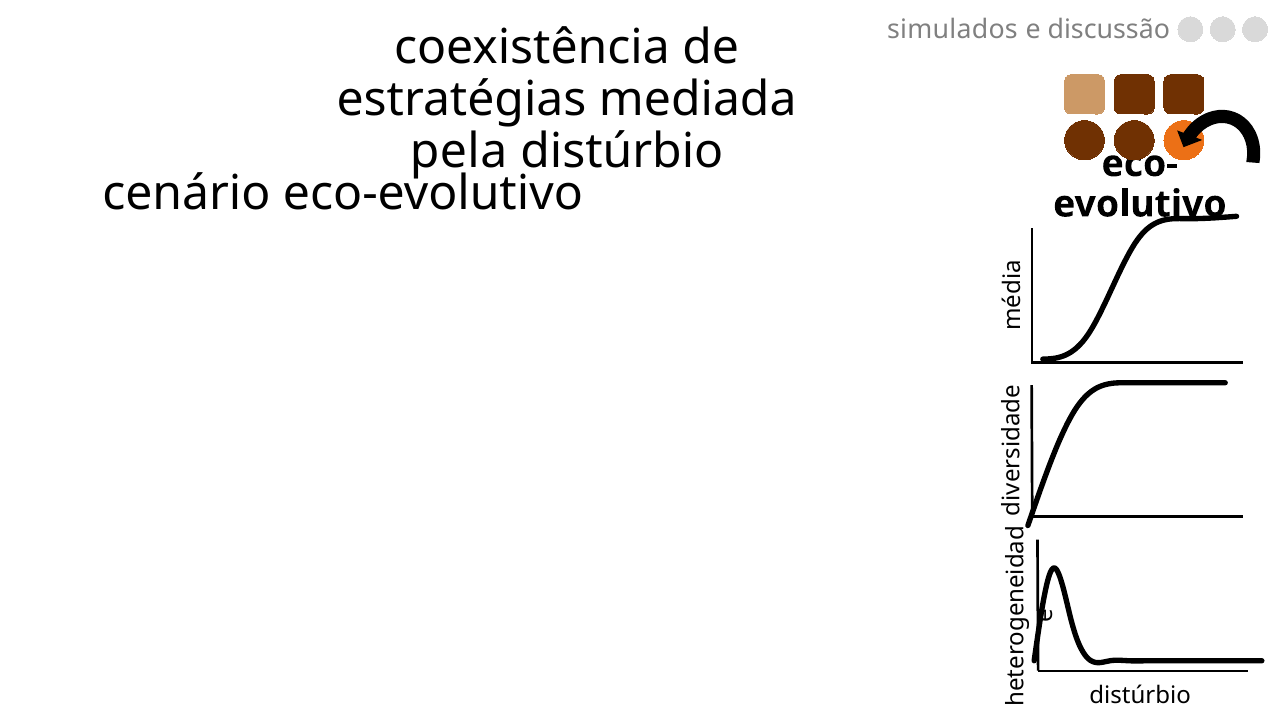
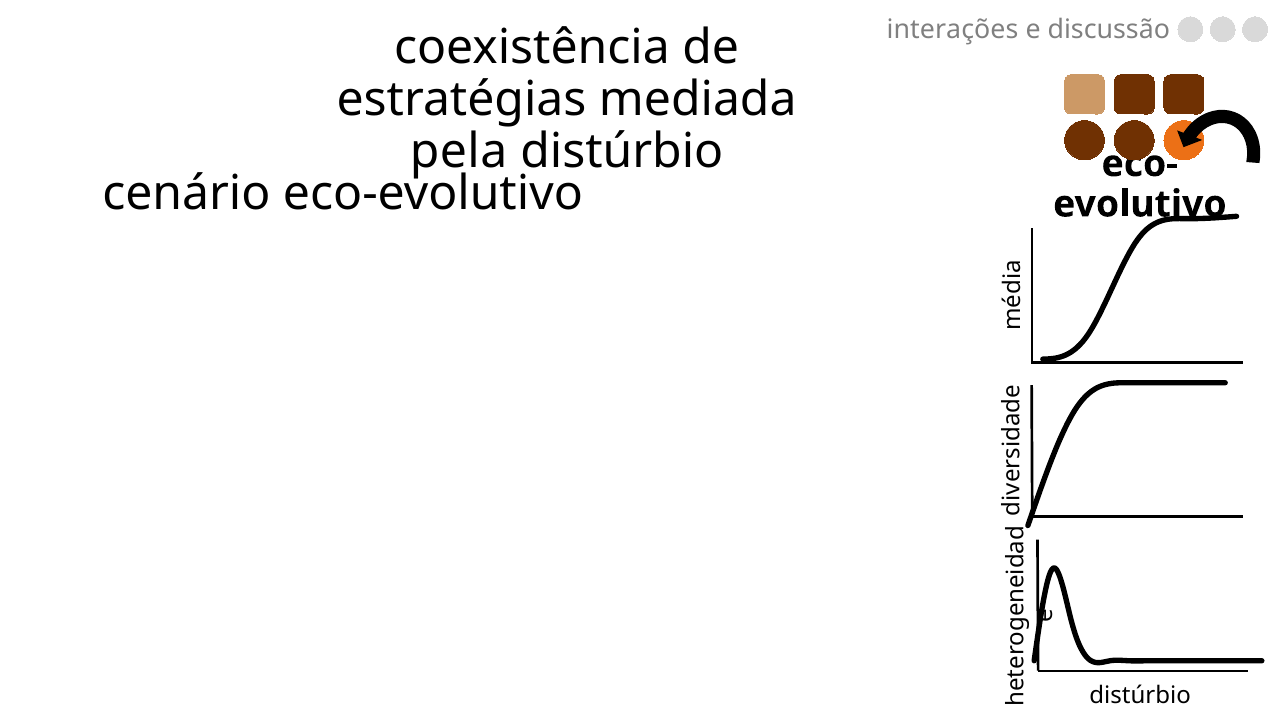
simulados: simulados -> interações (953, 30)
